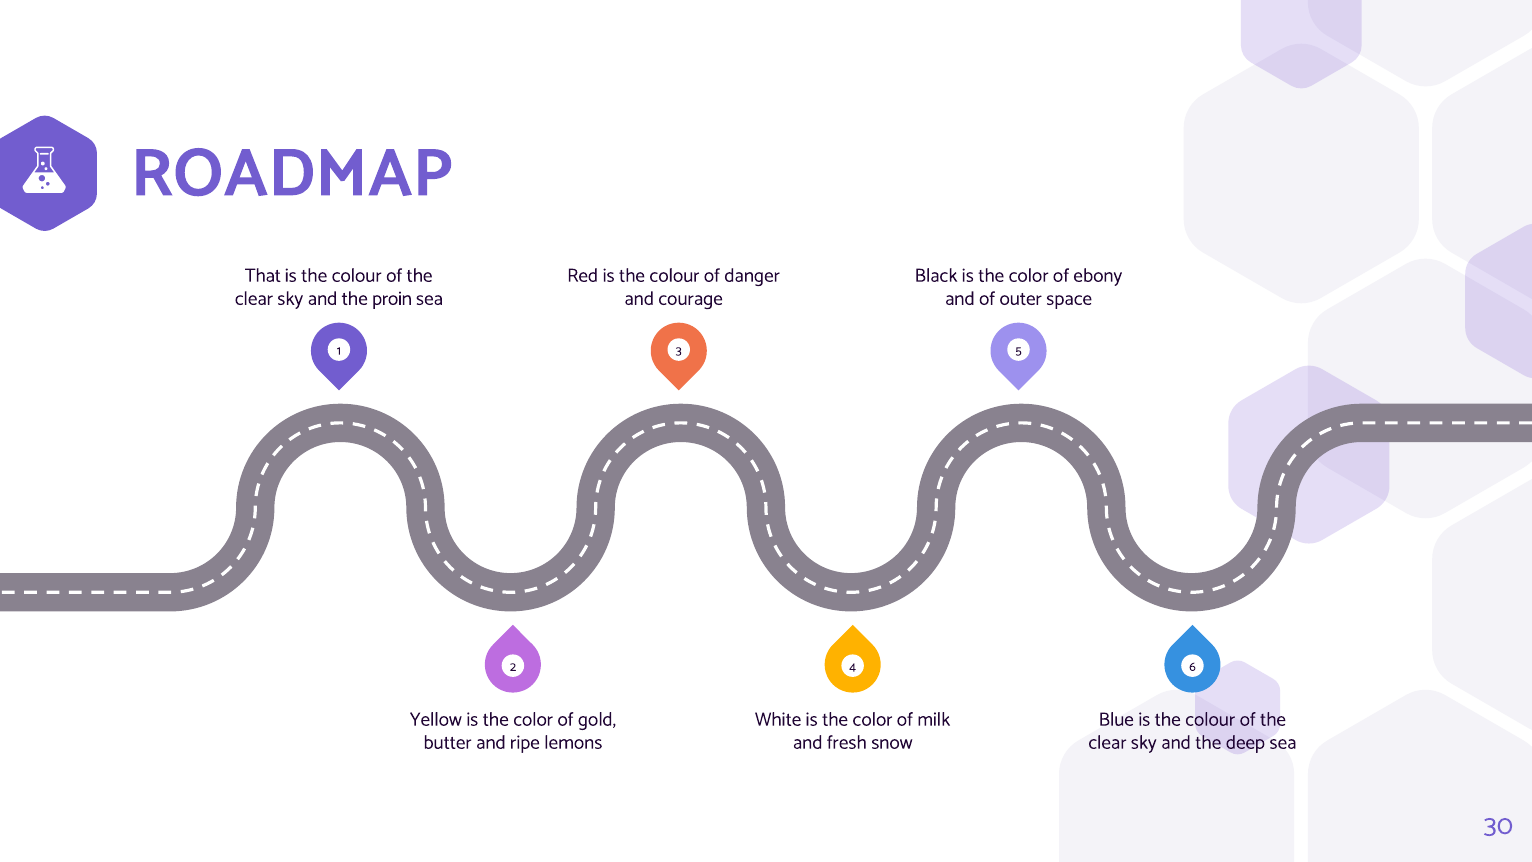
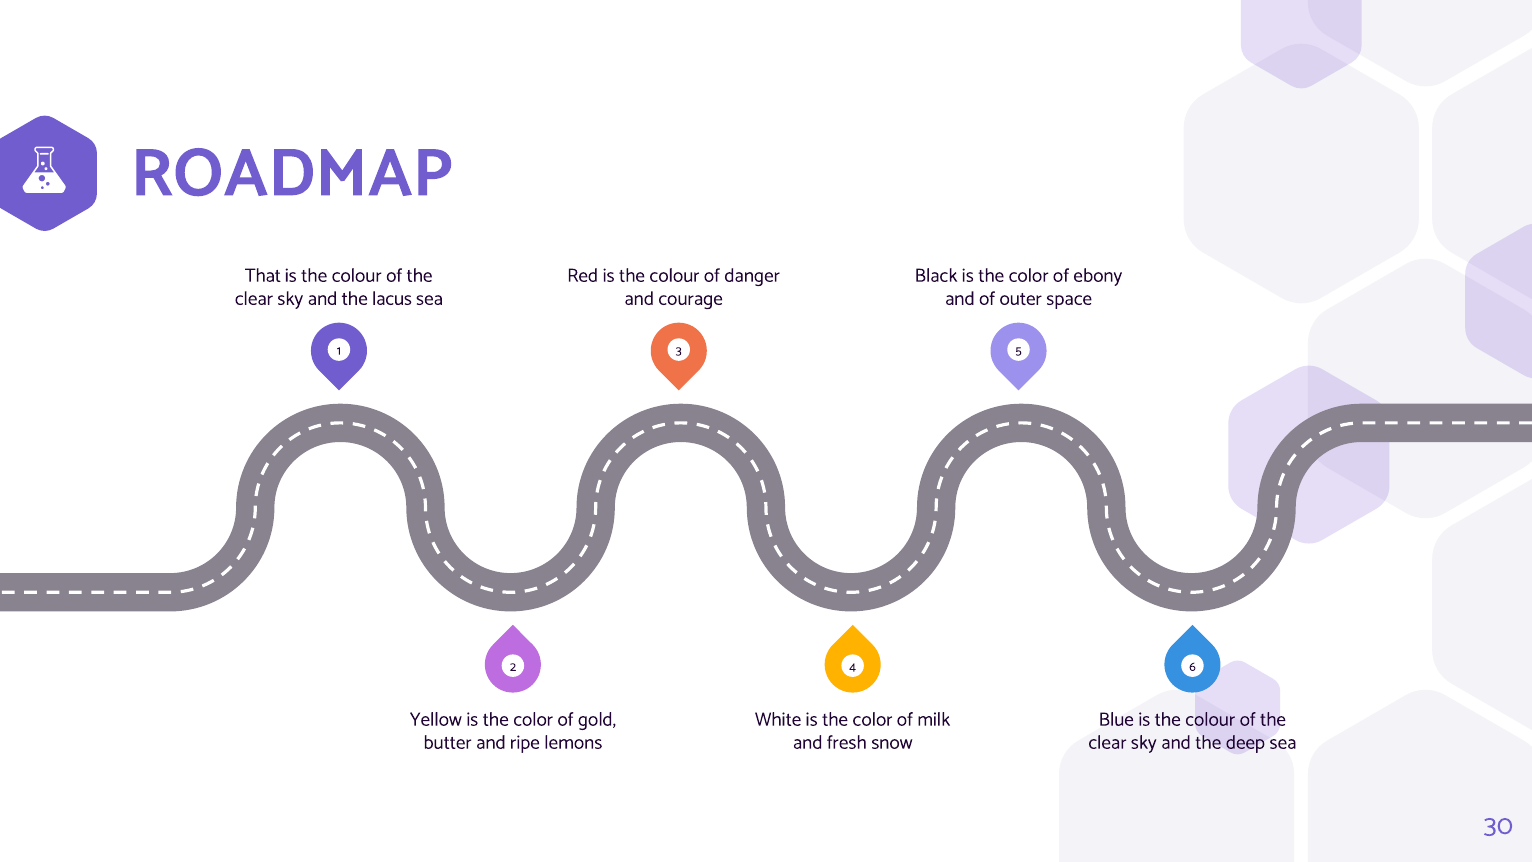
proin: proin -> lacus (392, 298)
